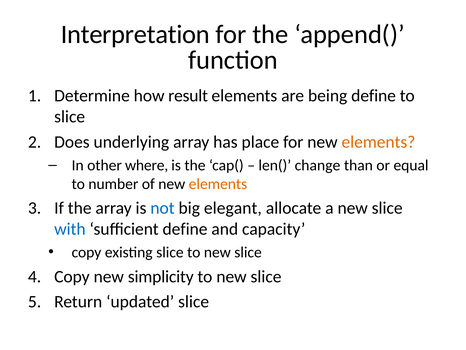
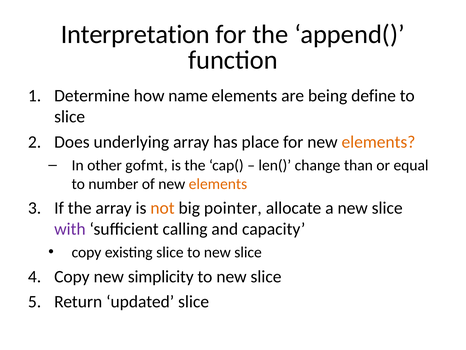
result: result -> name (188, 96)
where: where -> gofmt (146, 165)
not colour: blue -> orange (163, 208)
elegant: elegant -> pointer (233, 208)
with colour: blue -> purple (70, 229)
sufficient define: define -> calling (185, 229)
